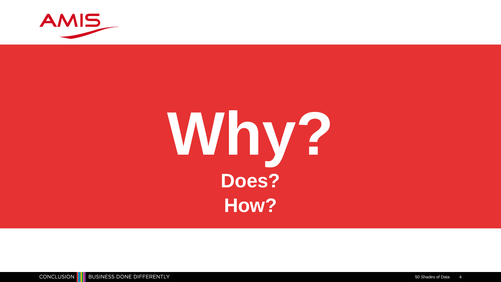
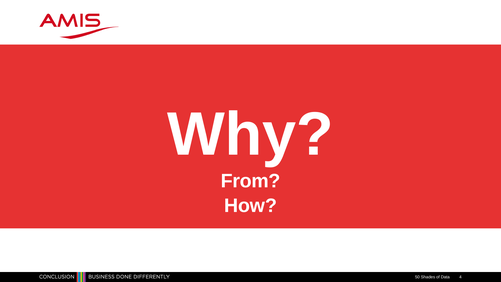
Does: Does -> From (251, 181)
